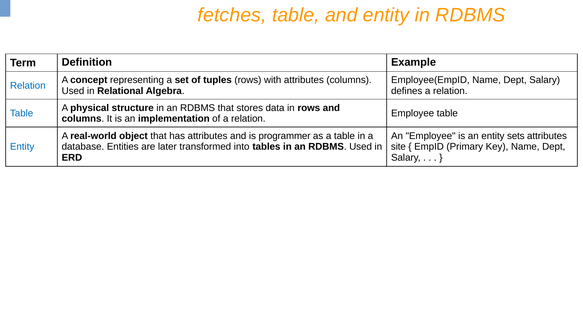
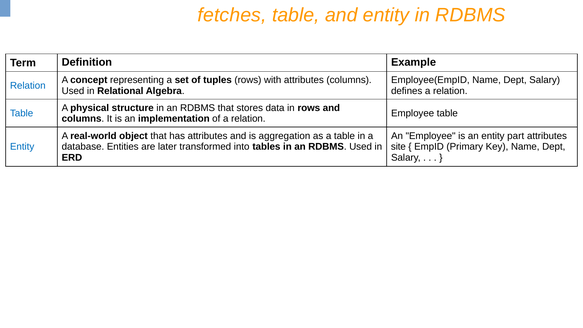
programmer: programmer -> aggregation (284, 136)
sets: sets -> part (516, 136)
